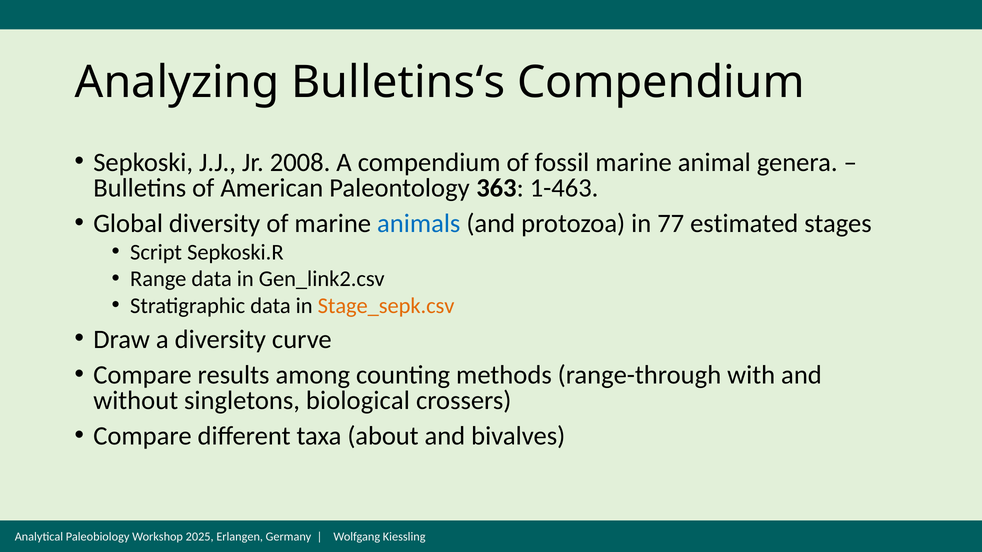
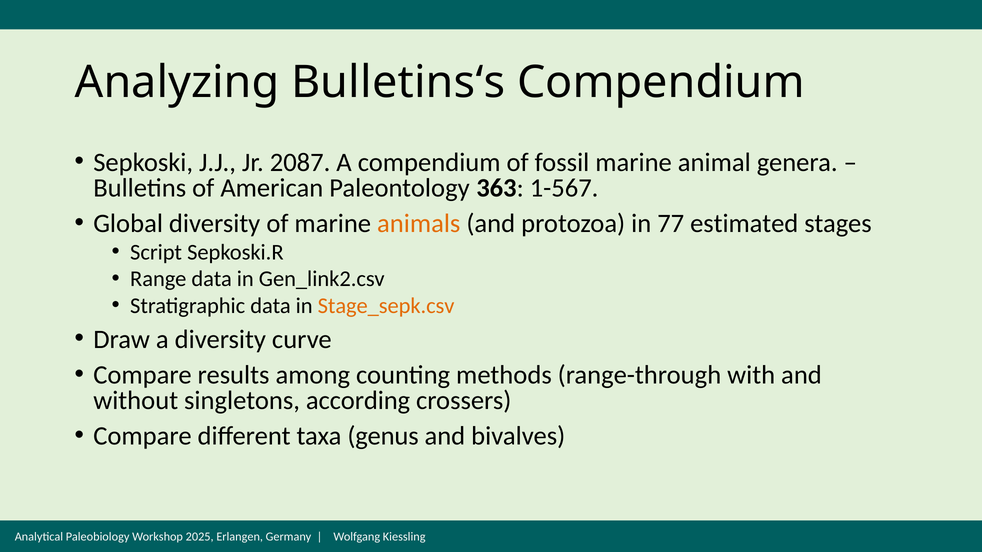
2008: 2008 -> 2087 (300, 162)
1-463: 1-463 -> 1-567 (564, 188)
animals colour: blue -> orange (419, 224)
biological: biological -> according (358, 401)
about: about -> genus (383, 437)
